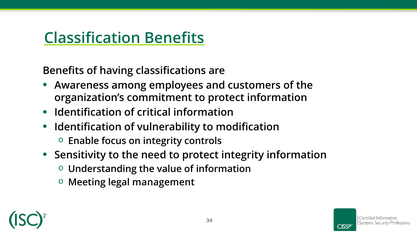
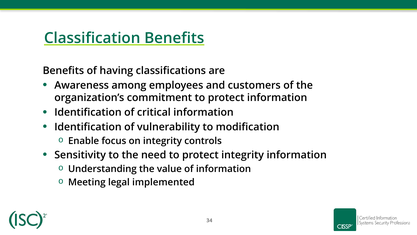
management: management -> implemented (163, 182)
